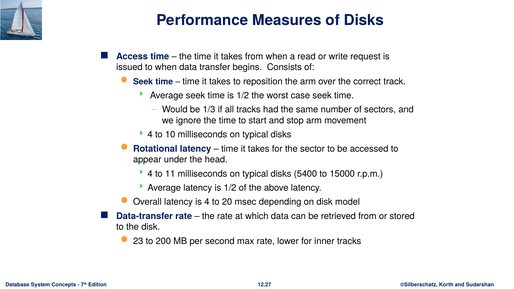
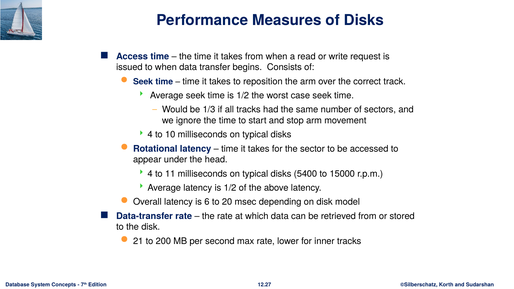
is 4: 4 -> 6 (207, 202)
23: 23 -> 21 (138, 241)
